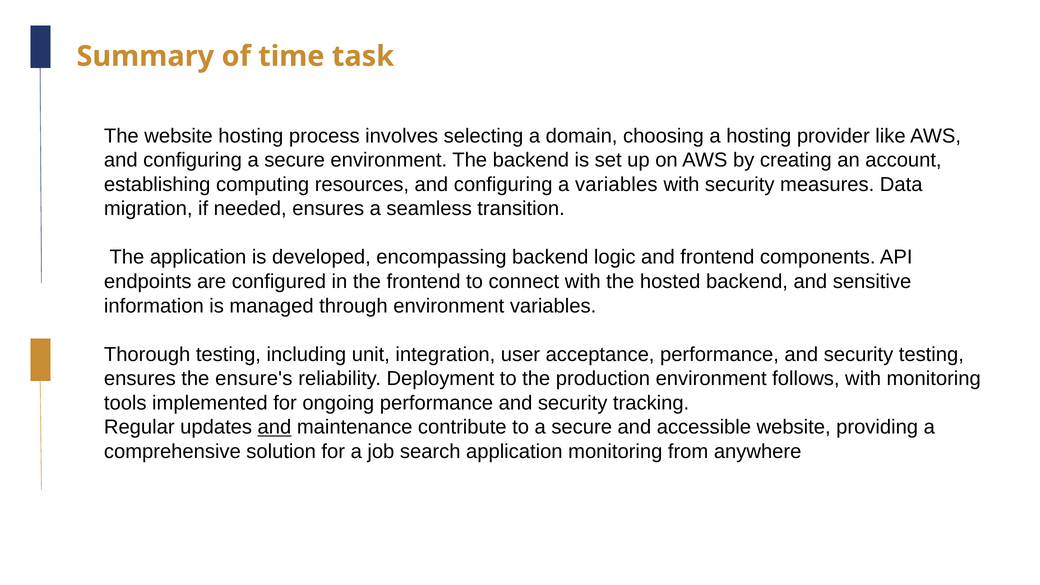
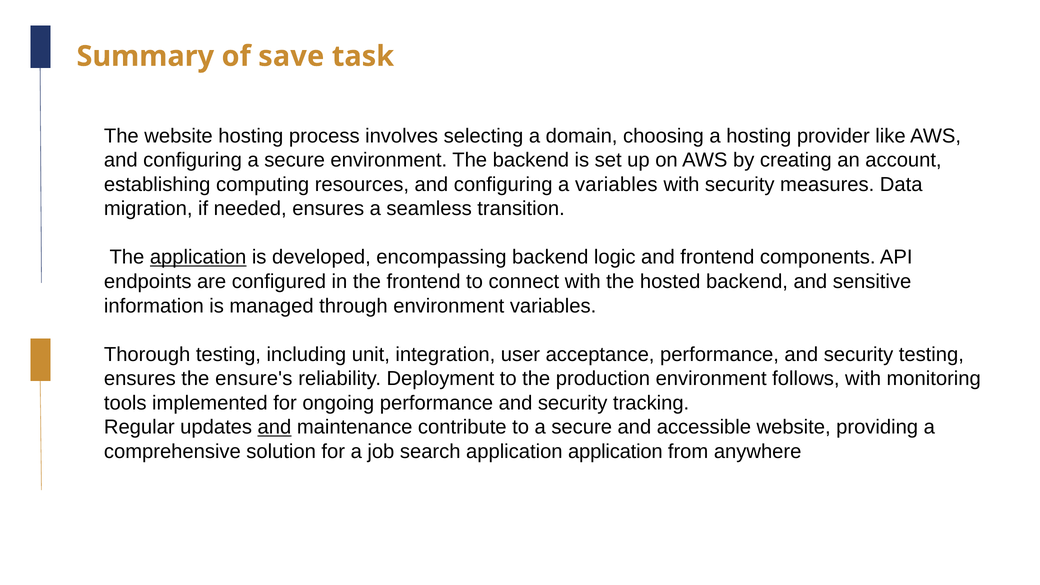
time: time -> save (291, 56)
application underline: none -> present (198, 257)
application monitoring: monitoring -> application (615, 452)
